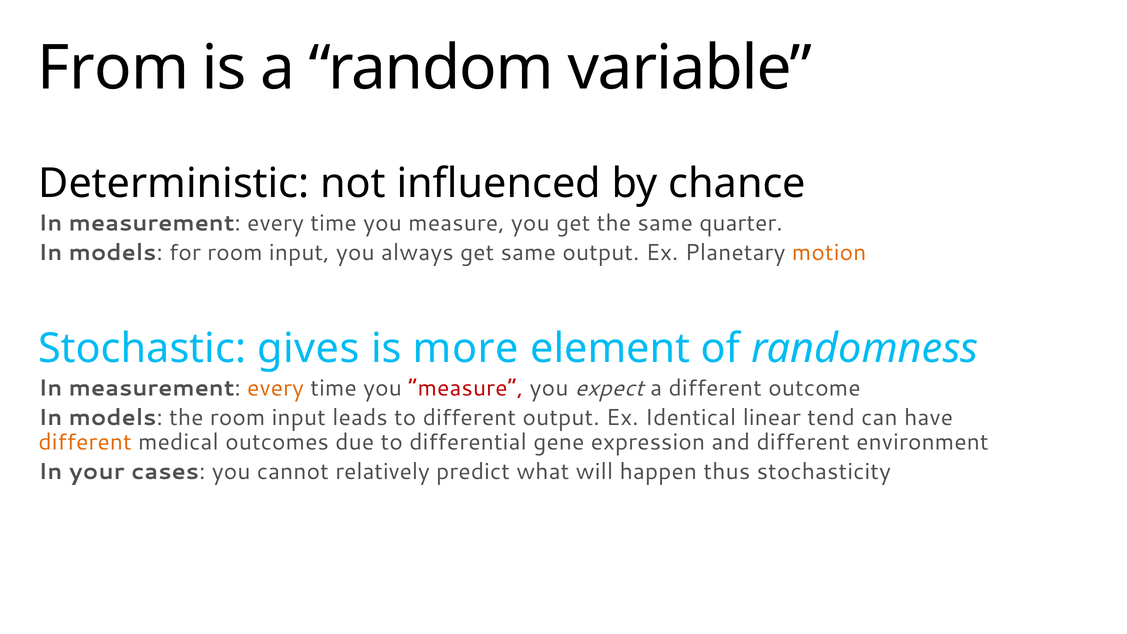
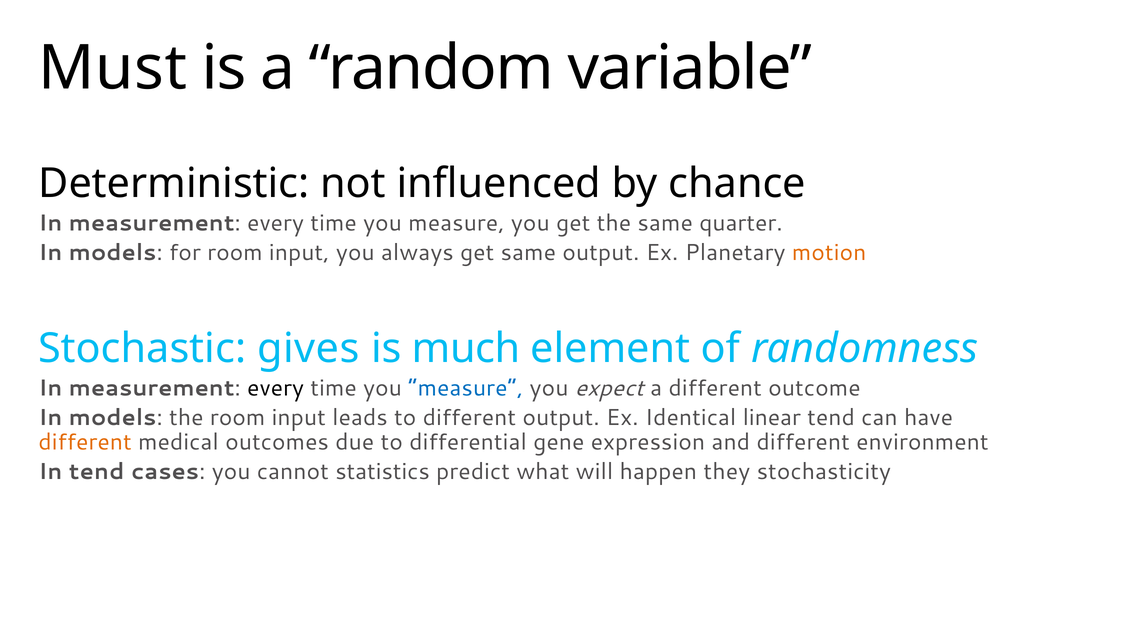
From: From -> Must (113, 68)
more: more -> much (466, 348)
every colour: orange -> black (276, 388)
measure colour: red -> blue (466, 388)
In your: your -> tend (97, 472)
relatively: relatively -> statistics (383, 472)
thus: thus -> they (727, 472)
